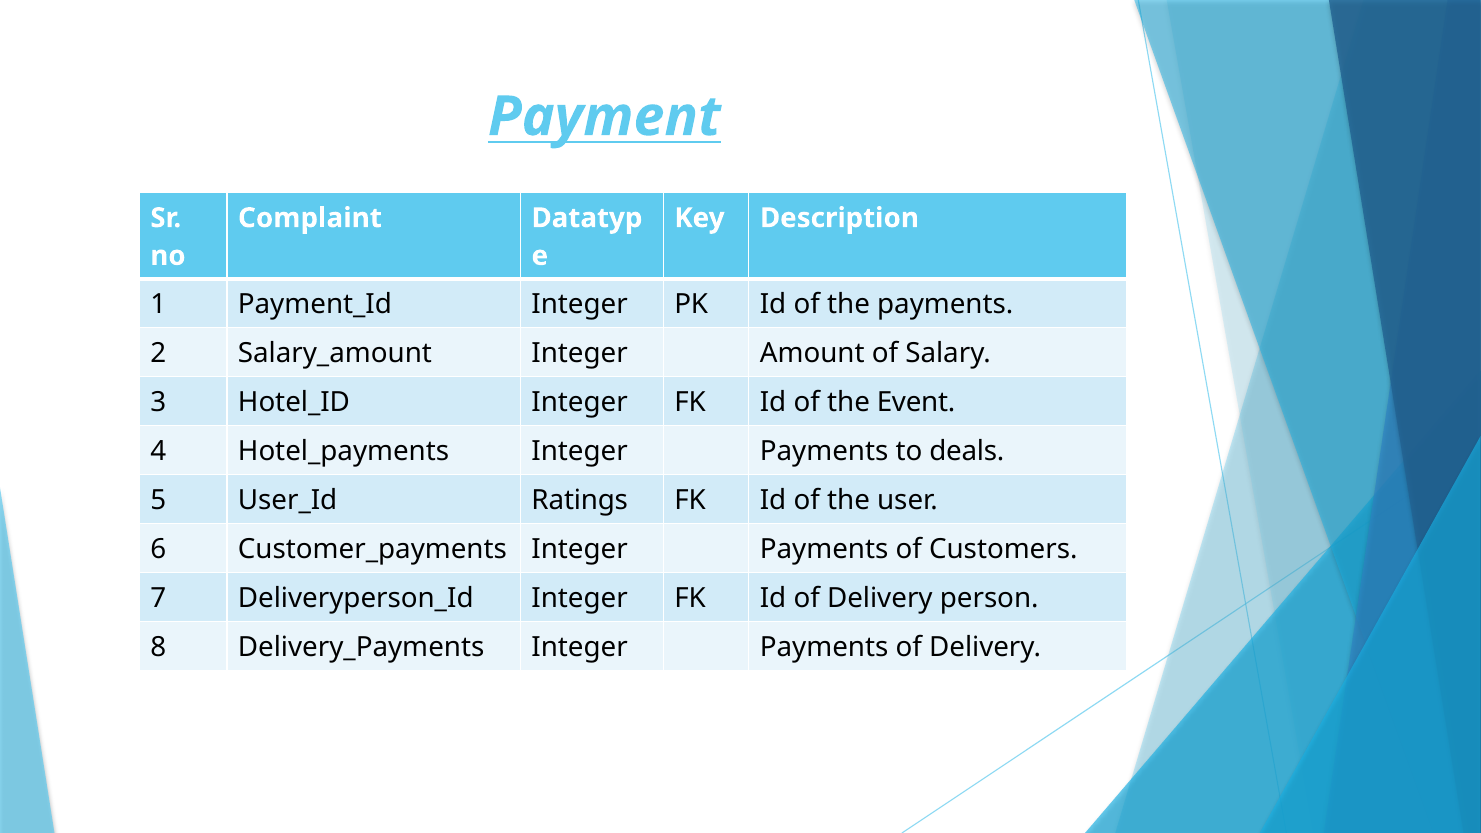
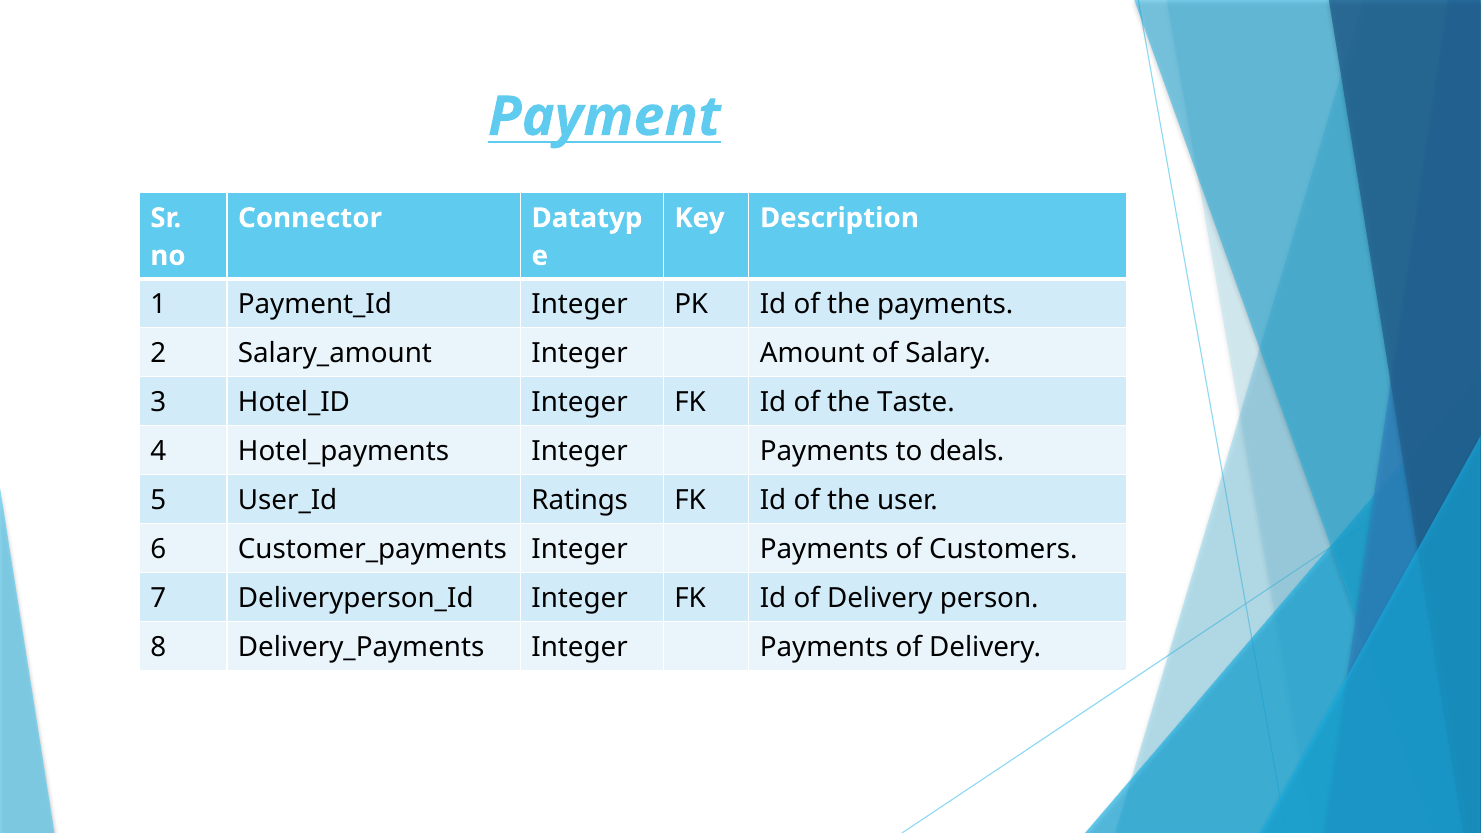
Complaint: Complaint -> Connector (310, 218)
Event: Event -> Taste (916, 403)
